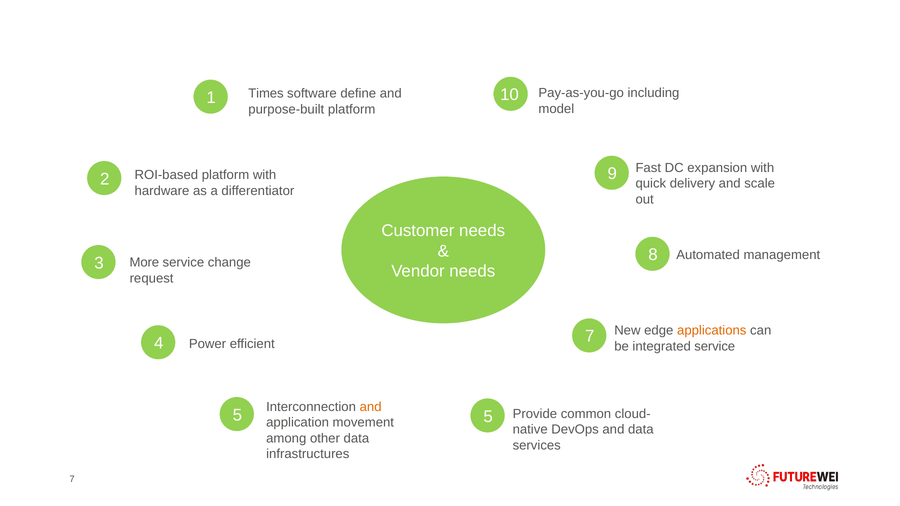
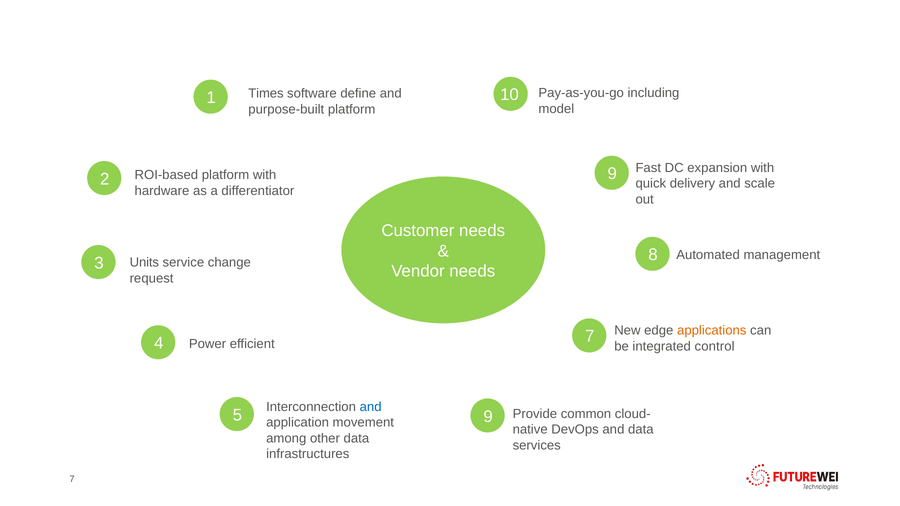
More: More -> Units (144, 263)
integrated service: service -> control (715, 346)
and colour: orange -> blue (371, 407)
5 5: 5 -> 9 (488, 417)
